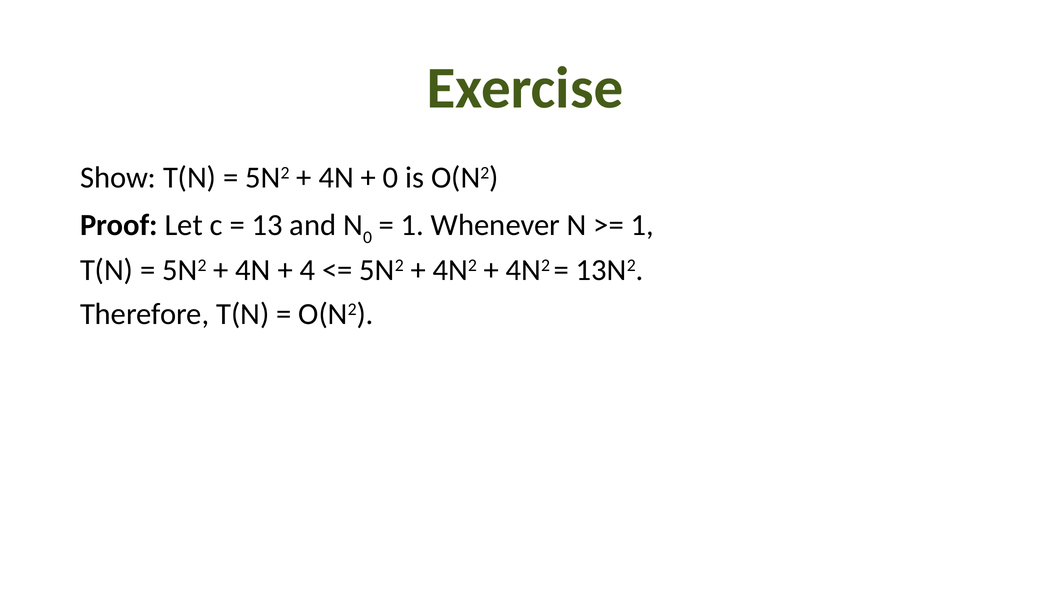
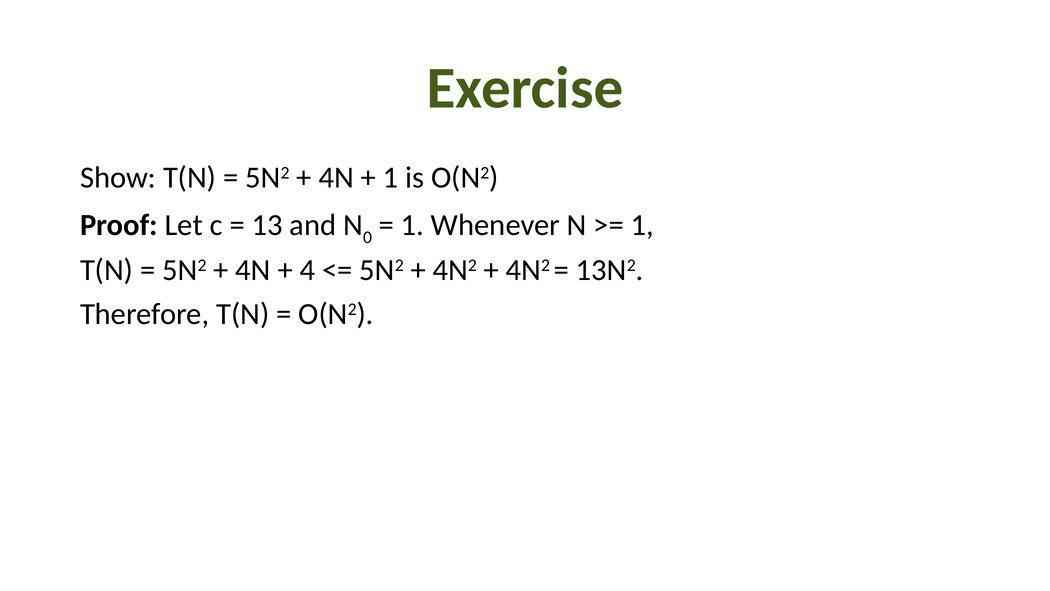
0: 0 -> 1 (391, 178)
